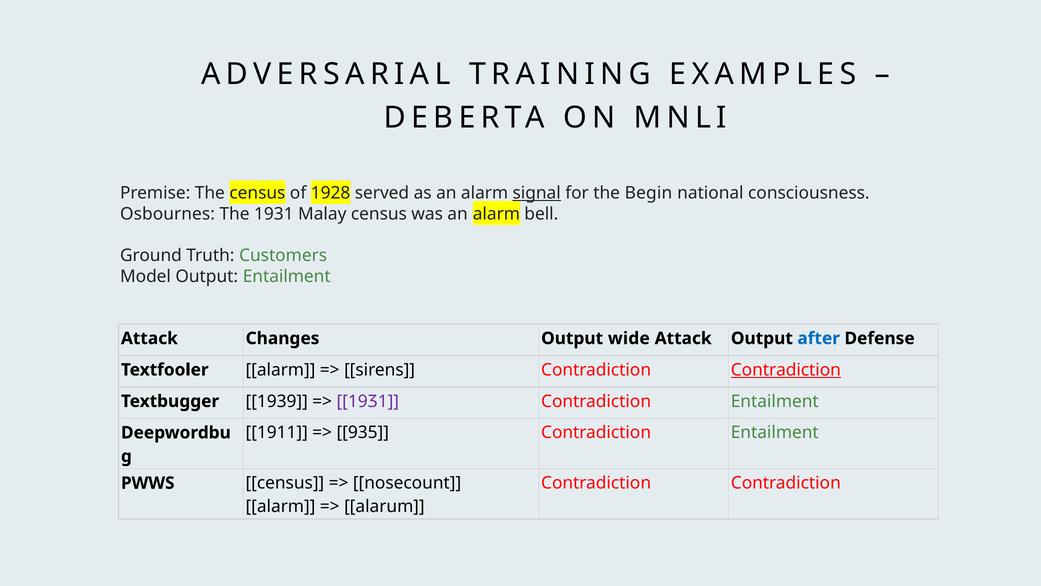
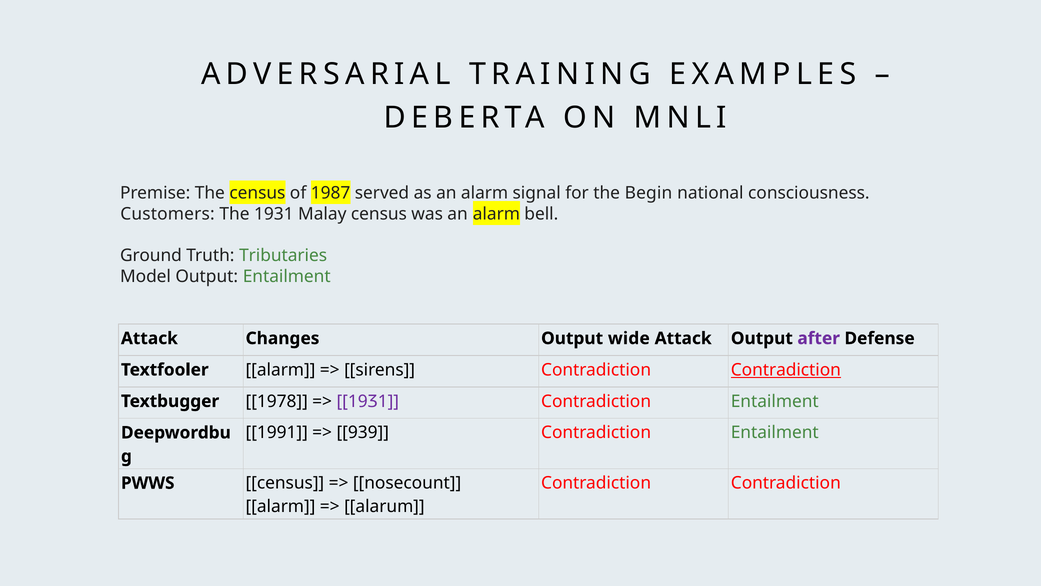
1928: 1928 -> 1987 (331, 193)
signal underline: present -> none (537, 193)
Osbournes: Osbournes -> Customers (167, 214)
Customers: Customers -> Tributaries (283, 256)
after colour: blue -> purple (819, 338)
1939: 1939 -> 1978 (277, 401)
1911: 1911 -> 1991 (277, 432)
935: 935 -> 939 (363, 432)
